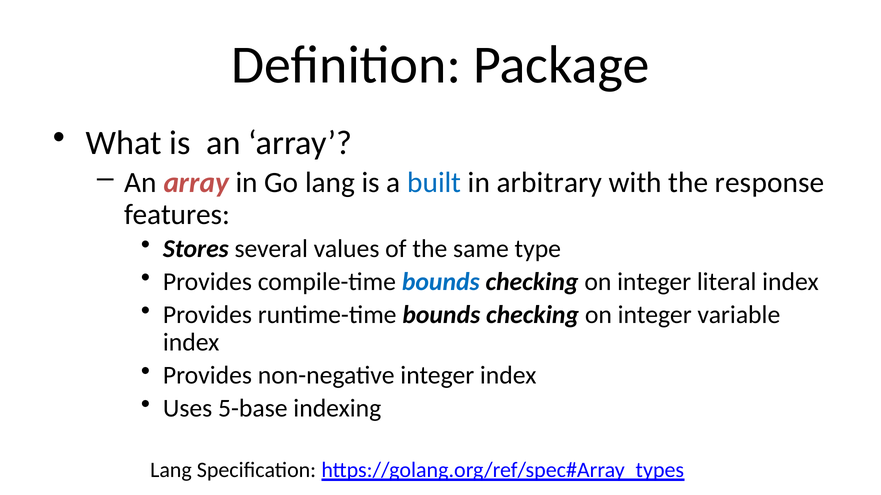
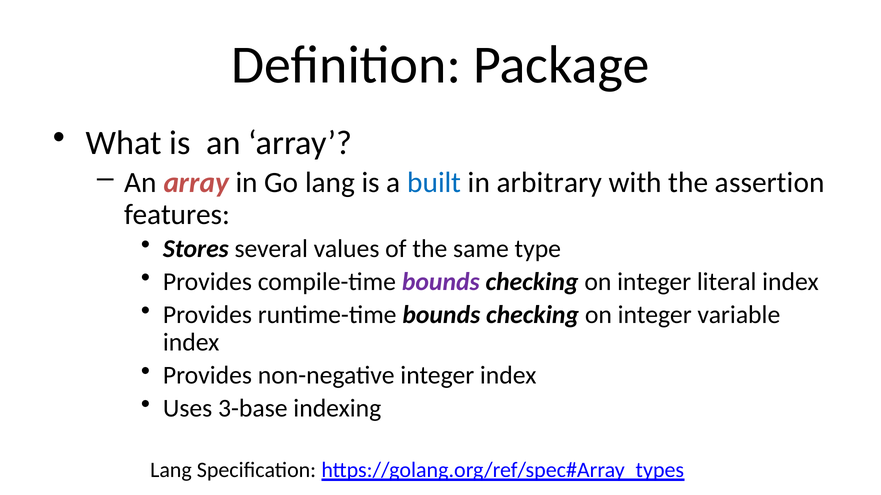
response: response -> assertion (770, 183)
bounds colour: blue -> purple (441, 282)
5-base: 5-base -> 3-base (253, 409)
